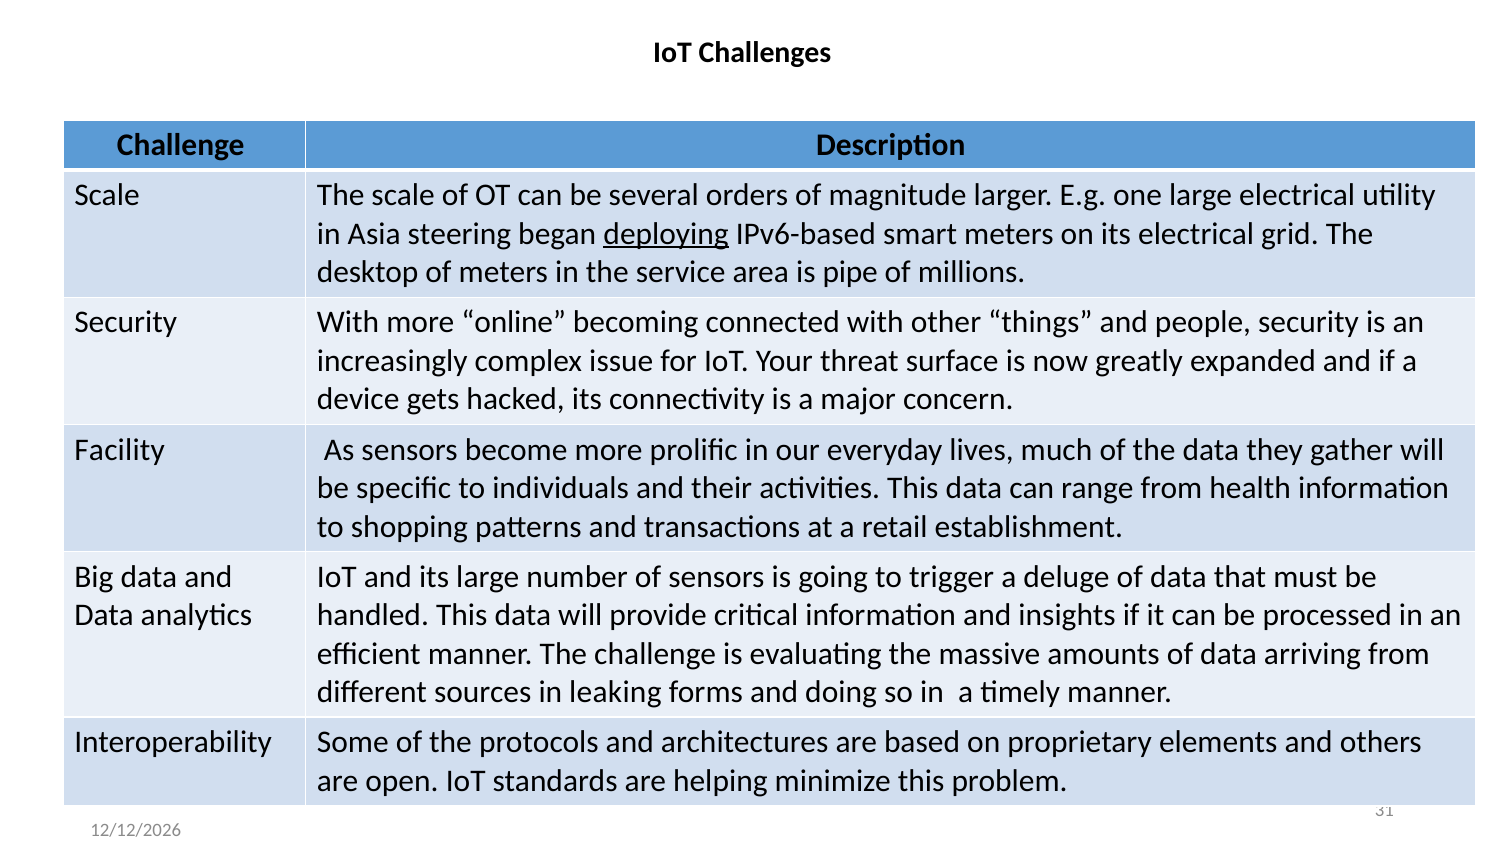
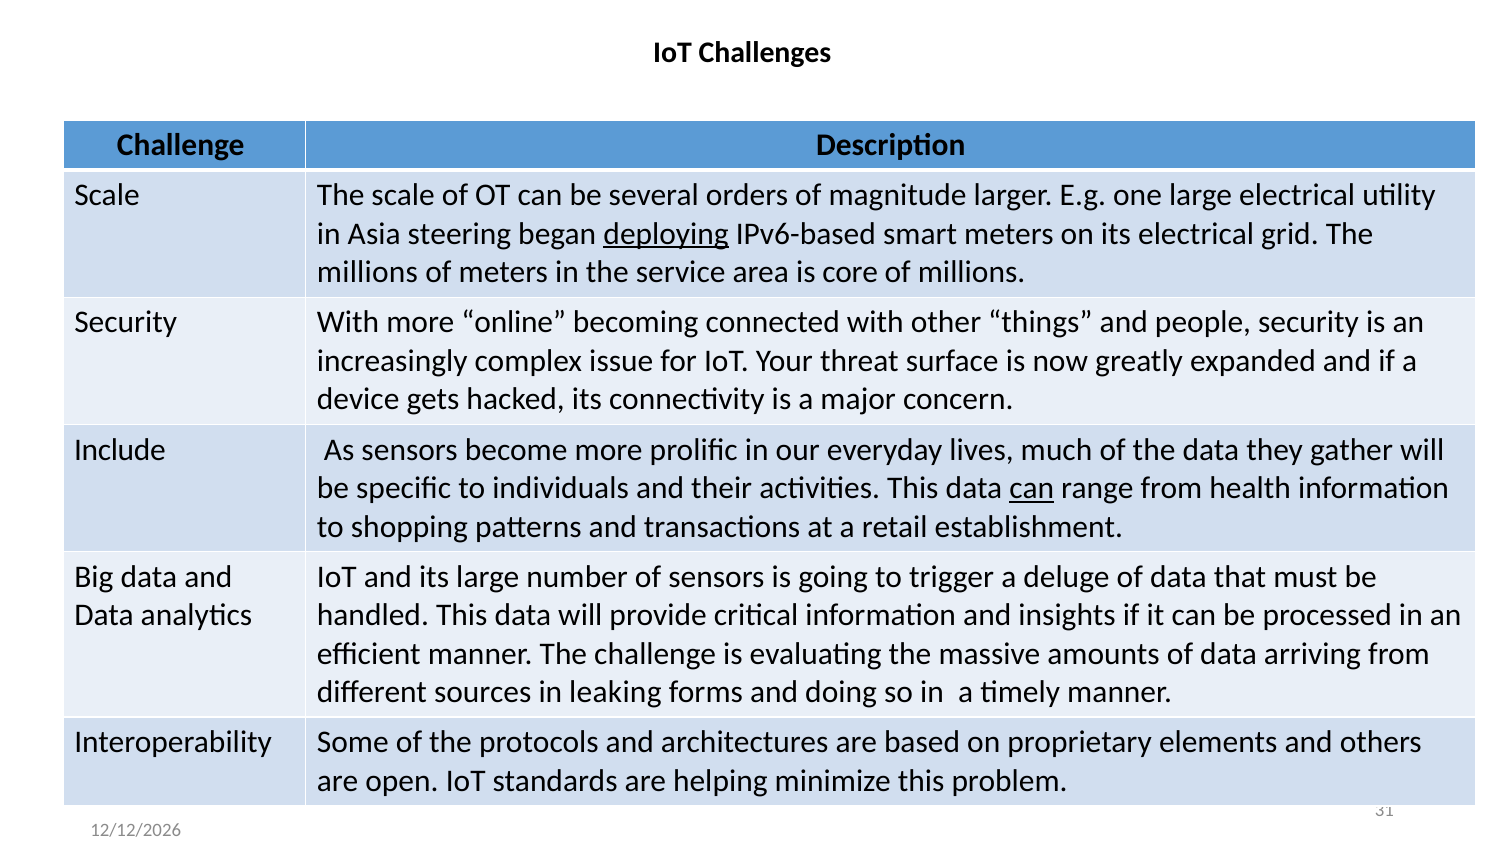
desktop: desktop -> millions (367, 272)
pipe: pipe -> core (850, 272)
Facility: Facility -> Include (120, 450)
can underline: none -> present (1032, 488)
